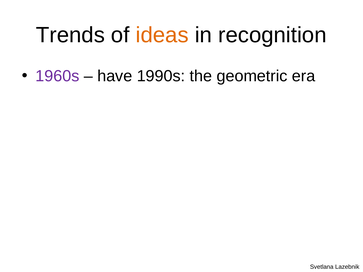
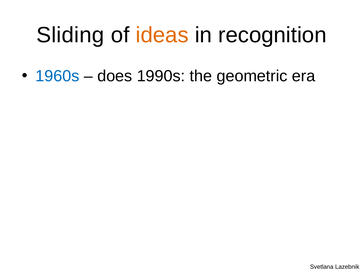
Trends: Trends -> Sliding (70, 35)
1960s colour: purple -> blue (57, 76)
have: have -> does (115, 76)
